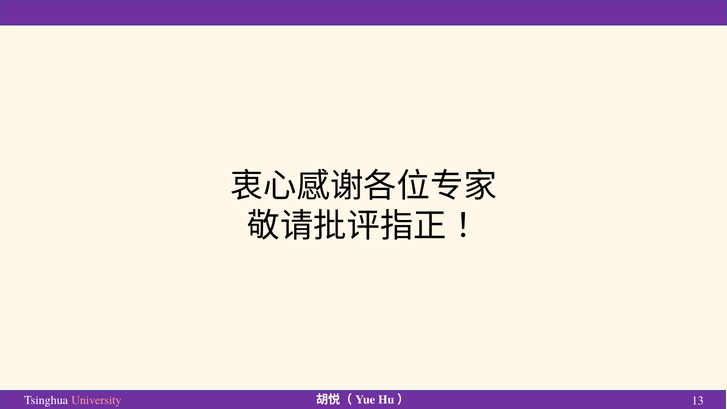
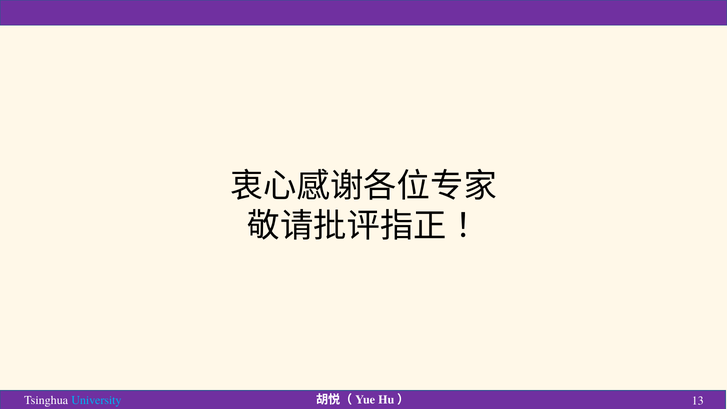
University colour: pink -> light blue (96, 400)
